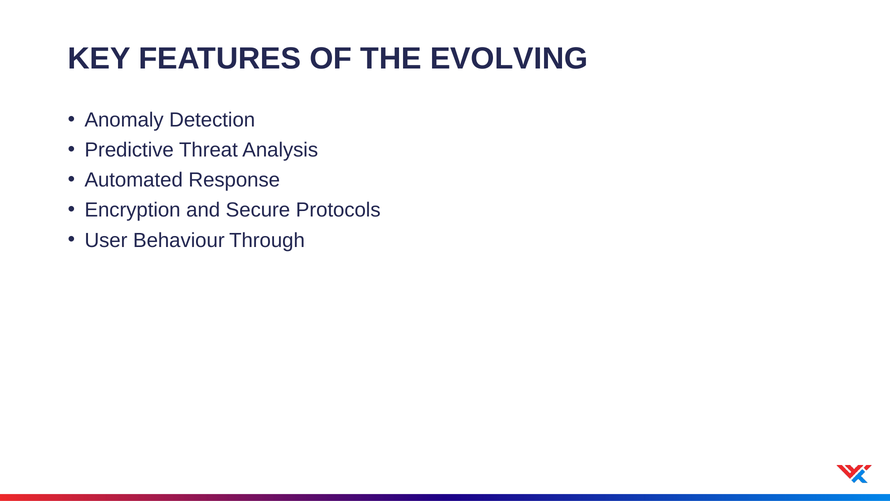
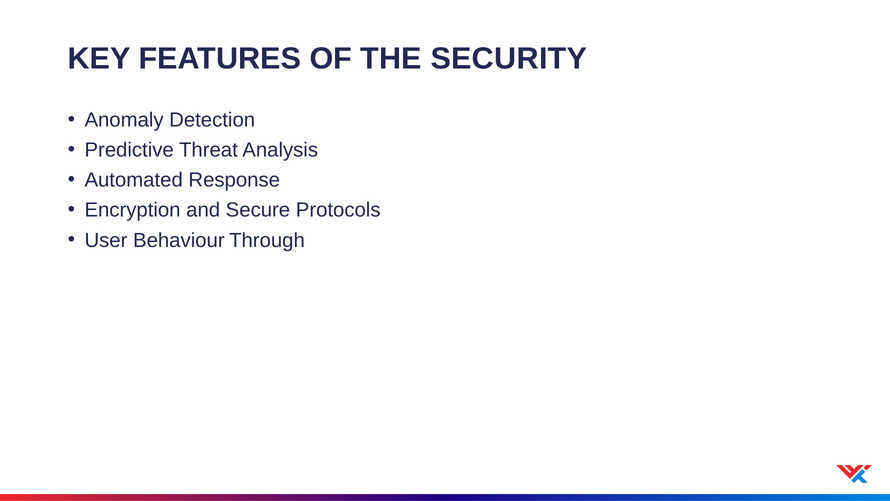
EVOLVING: EVOLVING -> SECURITY (509, 58)
